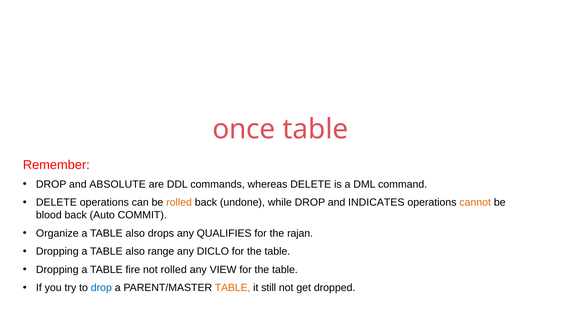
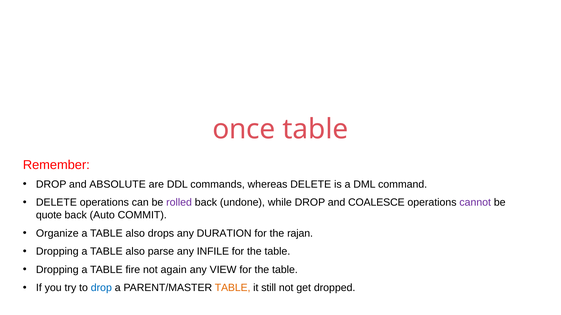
rolled colour: orange -> purple (179, 203)
INDICATES: INDICATES -> COALESCE (376, 203)
cannot colour: orange -> purple (475, 203)
blood: blood -> quote (49, 215)
QUALIFIES: QUALIFIES -> DURATION (224, 234)
range: range -> parse (161, 252)
DICLO: DICLO -> INFILE (213, 252)
not rolled: rolled -> again (174, 270)
